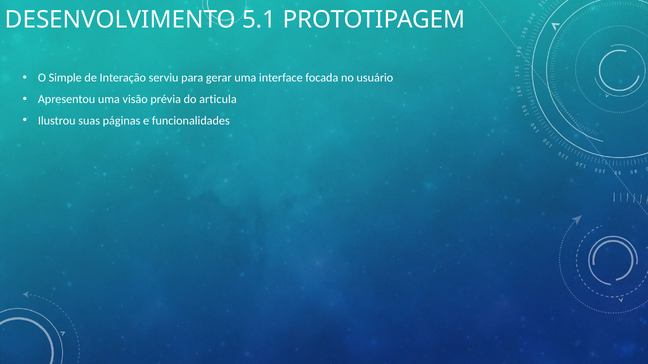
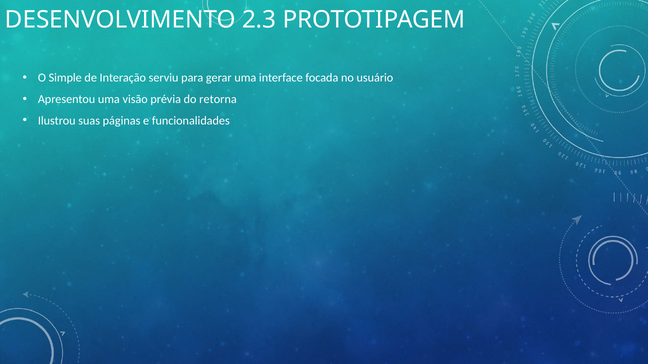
5.1: 5.1 -> 2.3 (259, 20)
articula: articula -> retorna (218, 99)
